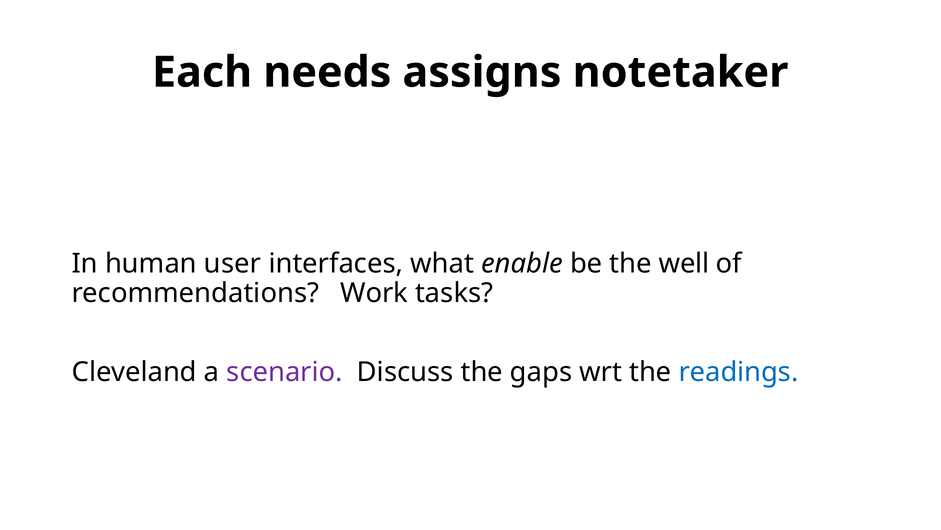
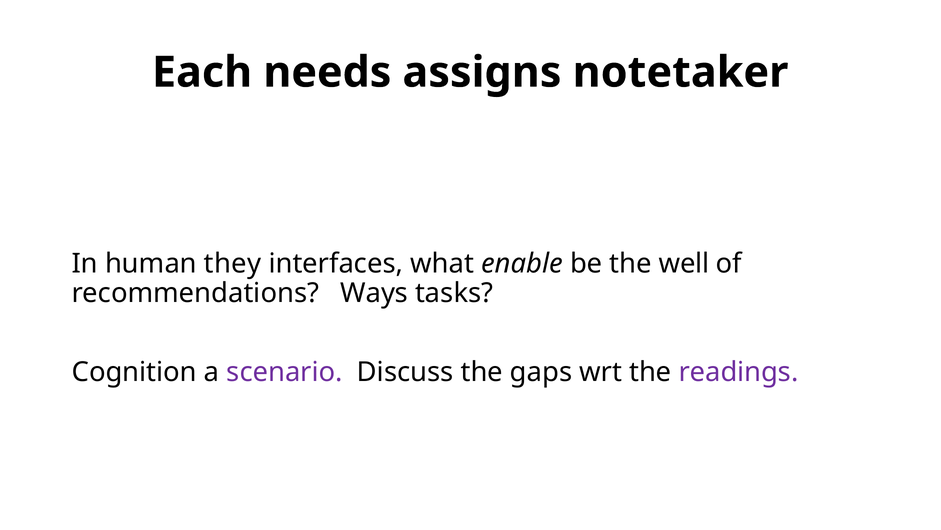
user: user -> they (233, 263)
Work: Work -> Ways (374, 293)
Cleveland: Cleveland -> Cognition (134, 372)
readings colour: blue -> purple (738, 372)
